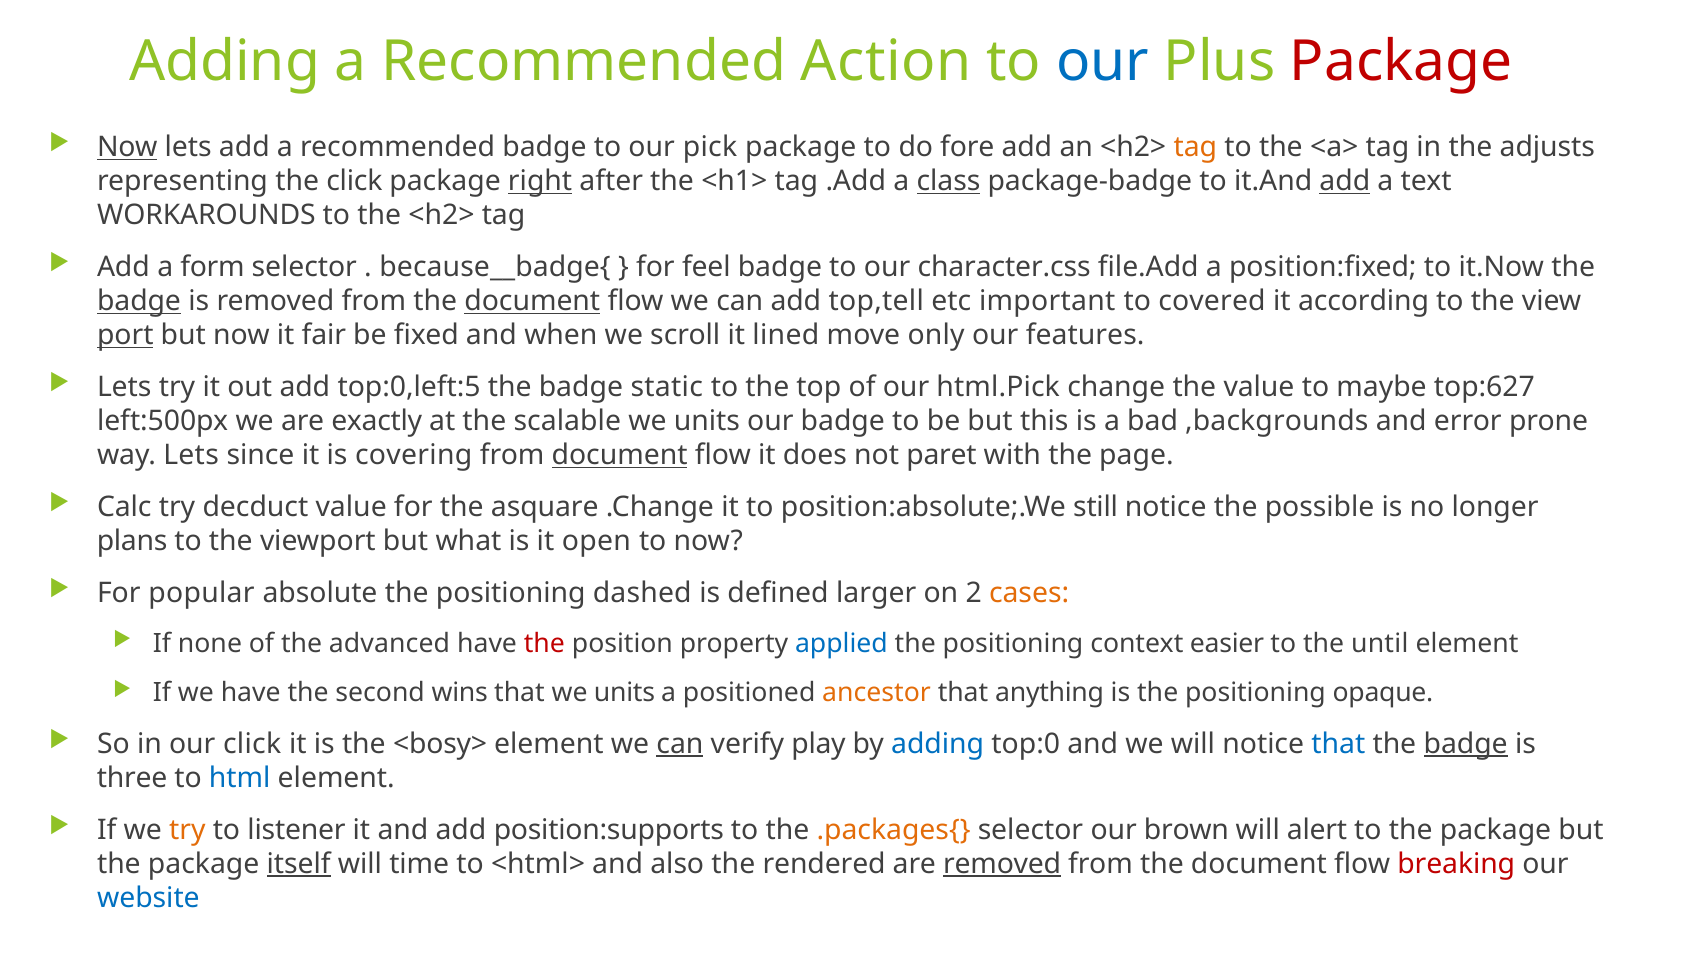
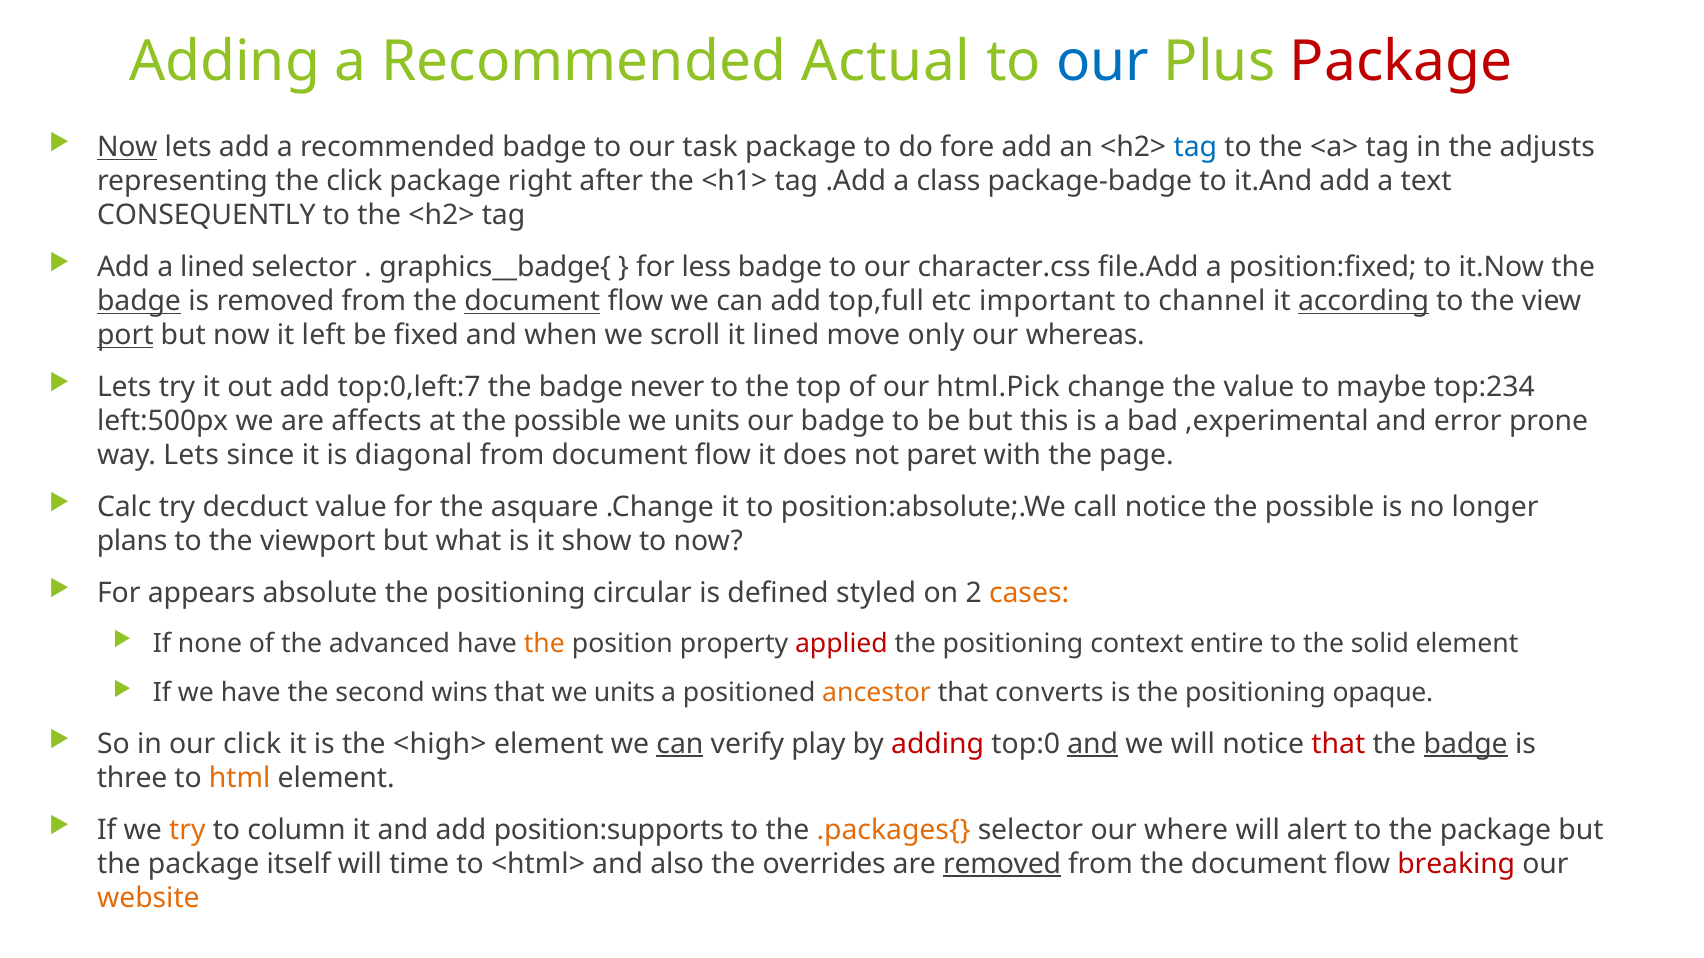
Action: Action -> Actual (886, 61)
pick: pick -> task (710, 147)
tag colour: orange -> blue (1195, 147)
right underline: present -> none (540, 181)
class underline: present -> none (948, 181)
add underline: present -> none (1345, 181)
WORKAROUNDS: WORKAROUNDS -> CONSEQUENTLY (206, 216)
a form: form -> lined (212, 267)
because__badge{: because__badge{ -> graphics__badge{ (495, 267)
feel: feel -> less (706, 267)
top,tell: top,tell -> top,full (876, 301)
covered: covered -> channel (1212, 301)
according underline: none -> present (1364, 301)
fair: fair -> left (324, 335)
features: features -> whereas (1085, 335)
top:0,left:5: top:0,left:5 -> top:0,left:7 (409, 387)
static: static -> never (667, 387)
top:627: top:627 -> top:234 (1484, 387)
exactly: exactly -> affects (376, 421)
at the scalable: scalable -> possible (567, 421)
,backgrounds: ,backgrounds -> ,experimental (1277, 421)
covering: covering -> diagonal (414, 455)
document underline: present -> none (620, 455)
still: still -> call (1095, 507)
open: open -> show (597, 541)
popular: popular -> appears (202, 593)
dashed: dashed -> circular (642, 593)
larger: larger -> styled (876, 593)
the colour: red -> orange (544, 644)
applied colour: blue -> red (841, 644)
easier: easier -> entire (1227, 644)
until: until -> solid (1380, 644)
anything: anything -> converts (1049, 694)
<bosy>: <bosy> -> <high> (440, 744)
adding colour: blue -> red (938, 744)
and underline: none -> present (1093, 744)
that colour: blue -> red (1338, 744)
html colour: blue -> orange (240, 778)
listener: listener -> column (297, 830)
brown: brown -> where (1186, 830)
itself underline: present -> none (299, 864)
rendered: rendered -> overrides (824, 864)
website colour: blue -> orange (148, 898)
